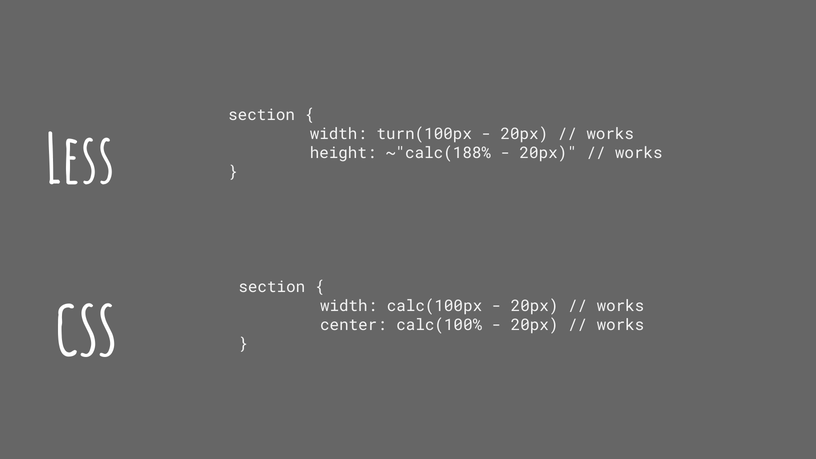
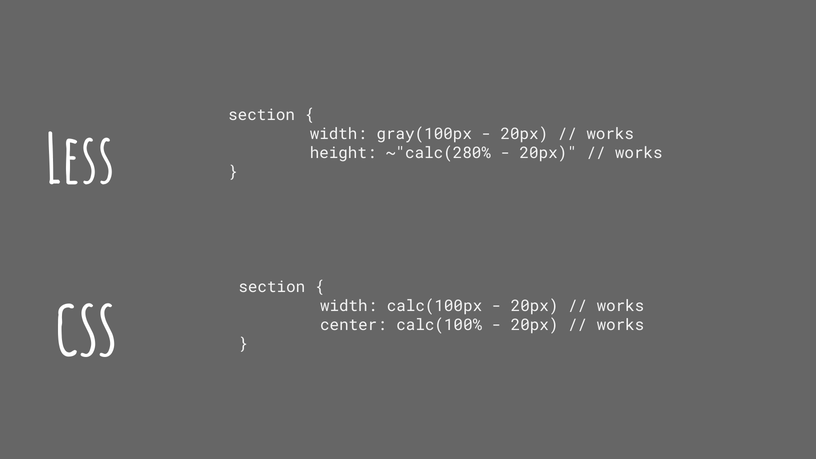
turn(100px: turn(100px -> gray(100px (424, 134)
~"calc(188%: ~"calc(188% -> ~"calc(280% (438, 153)
